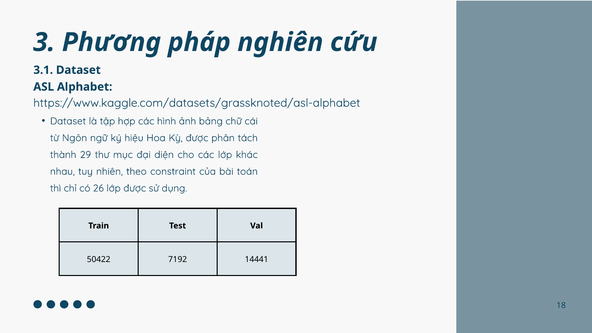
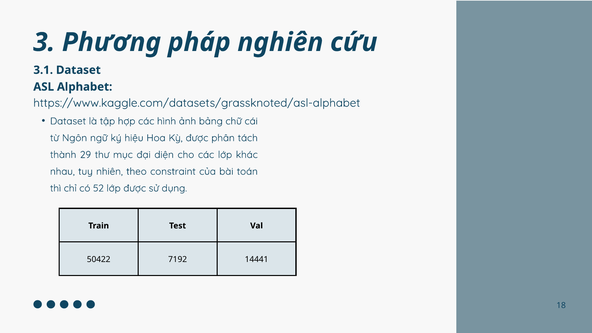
26: 26 -> 52 (98, 188)
